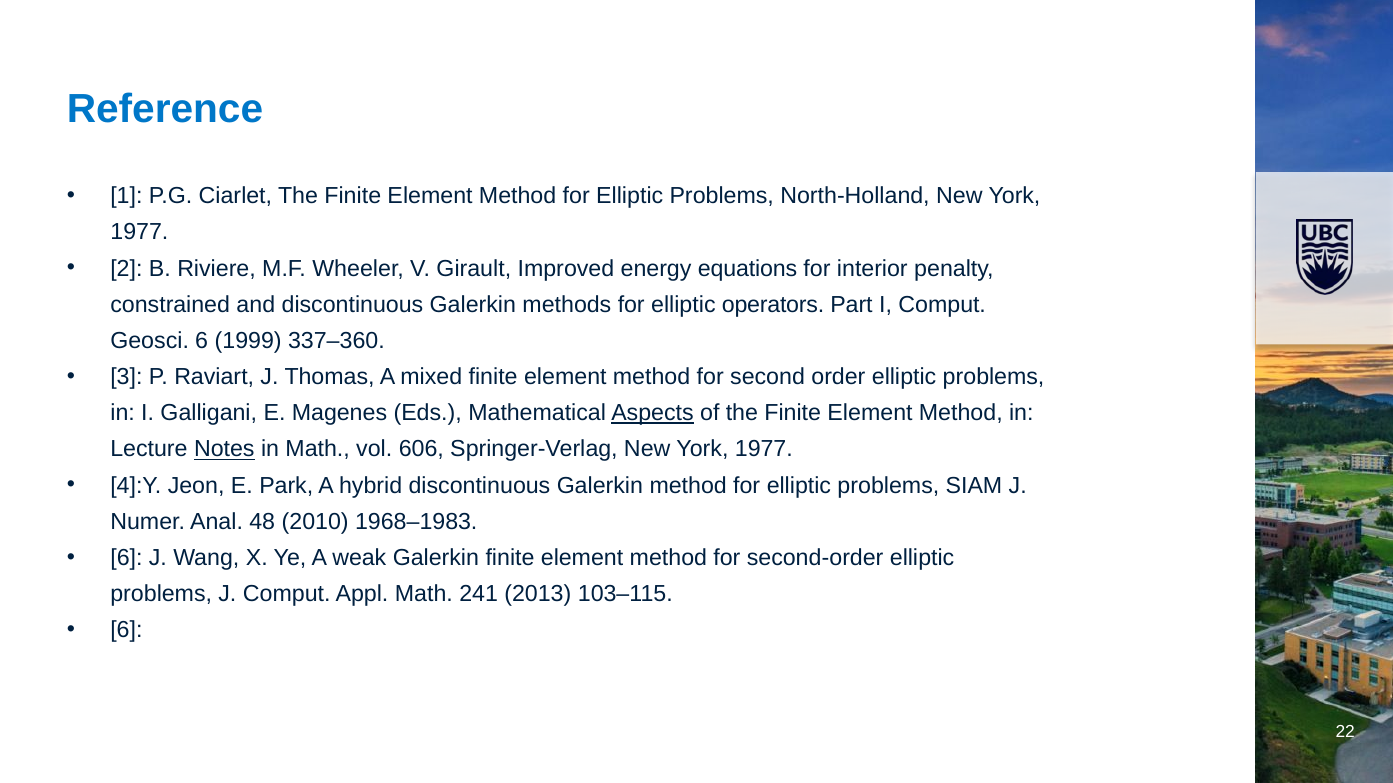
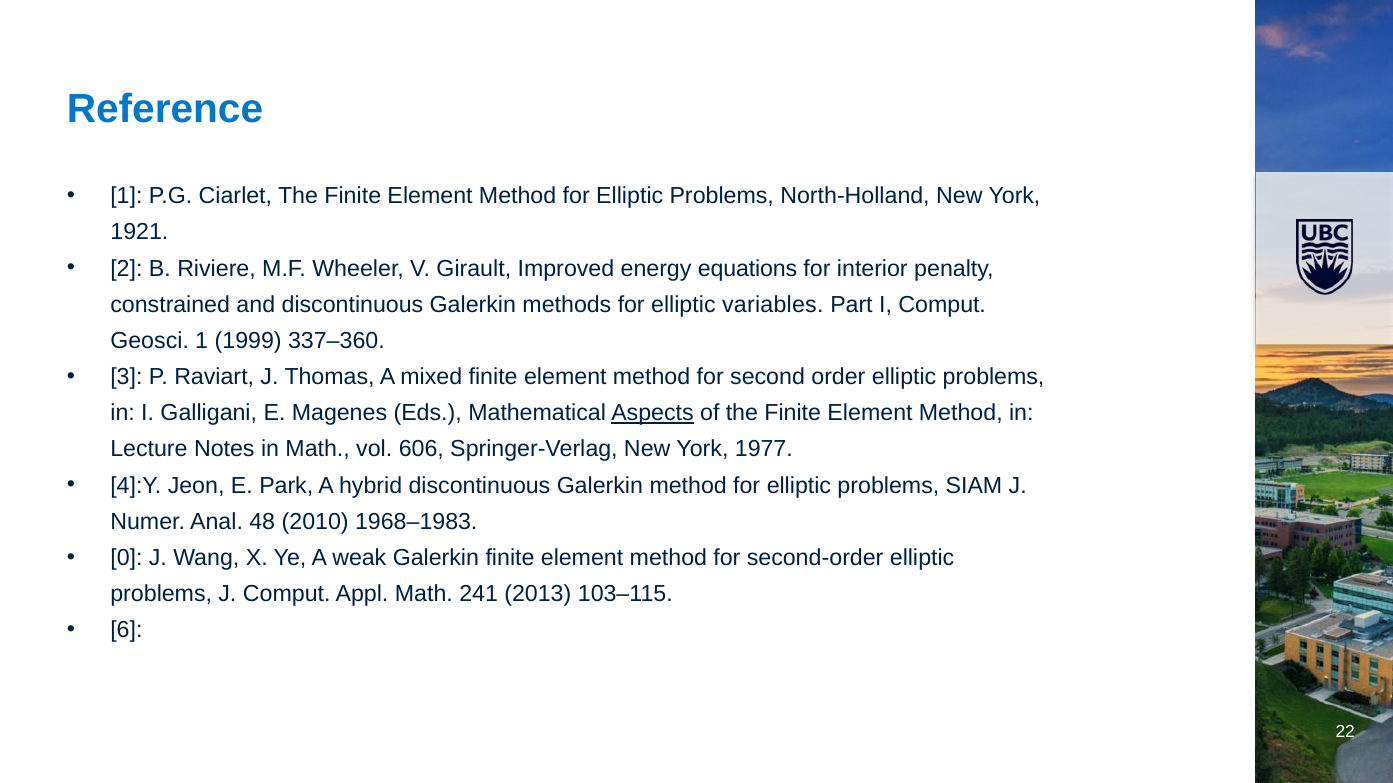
1977: 1977 -> 1921 (139, 232)
operators: operators -> variables (773, 305)
Geosci 6: 6 -> 1 (202, 341)
Notes underline: present -> none (224, 450)
6: 6 -> 0 (126, 558)
